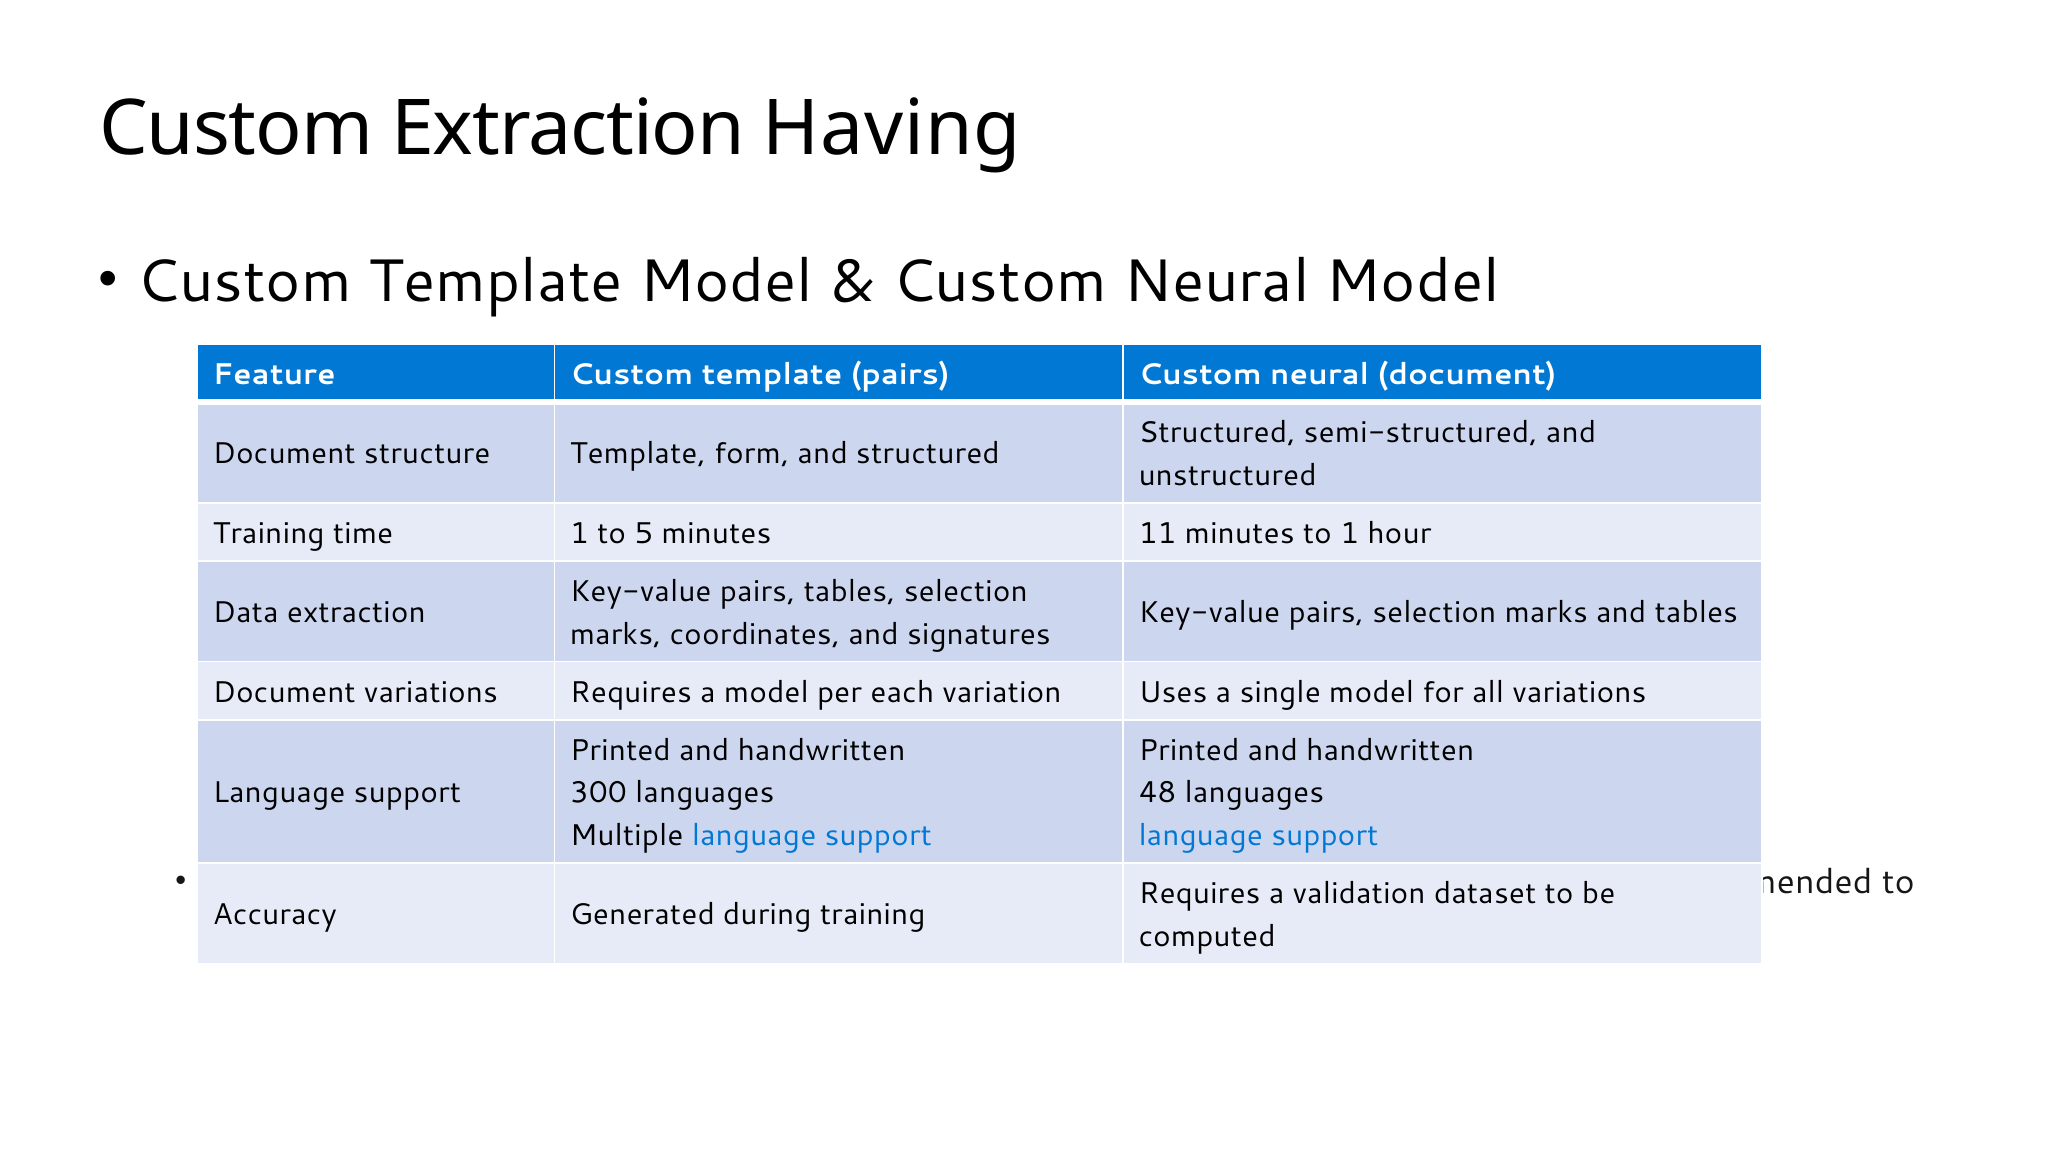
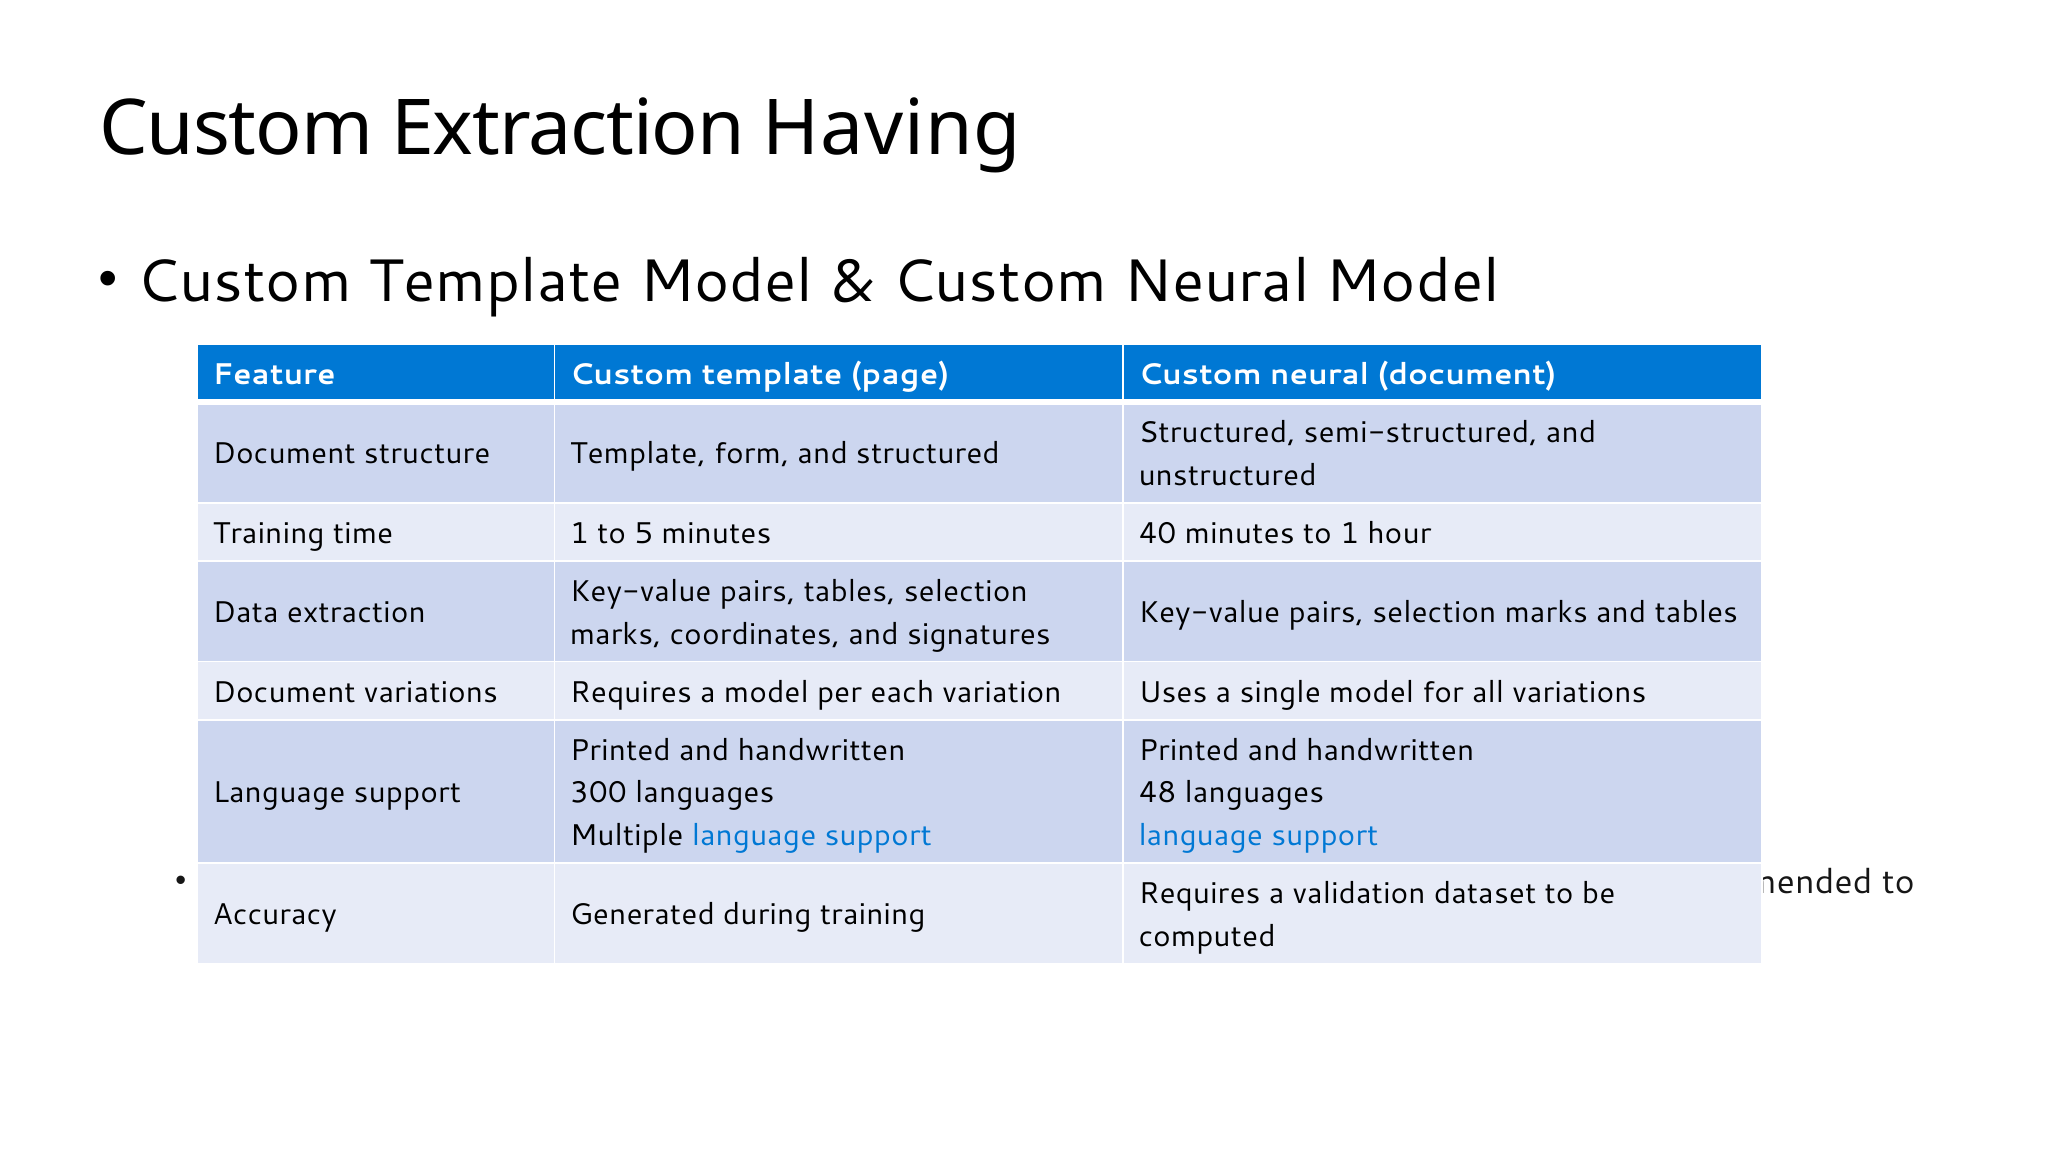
template pairs: pairs -> page (900, 375)
11: 11 -> 40 (1157, 534)
